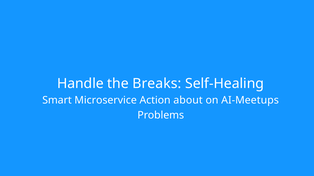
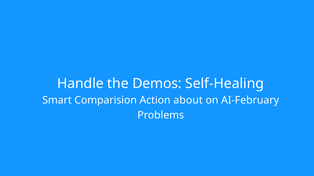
Breaks: Breaks -> Demos (157, 84)
Microservice: Microservice -> Comparision (106, 101)
AI-Meetups: AI-Meetups -> AI-February (250, 101)
